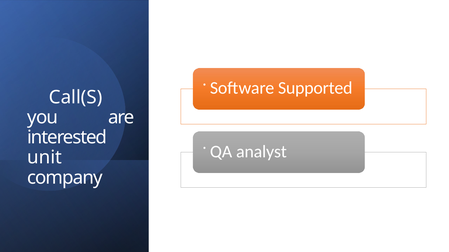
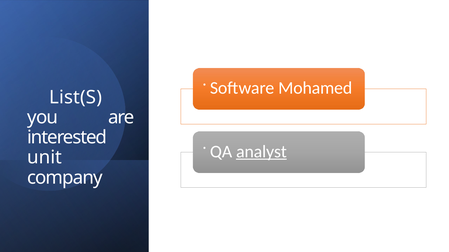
Supported: Supported -> Mohamed (315, 88)
Call(S: Call(S -> List(S (76, 97)
analyst underline: none -> present (261, 152)
